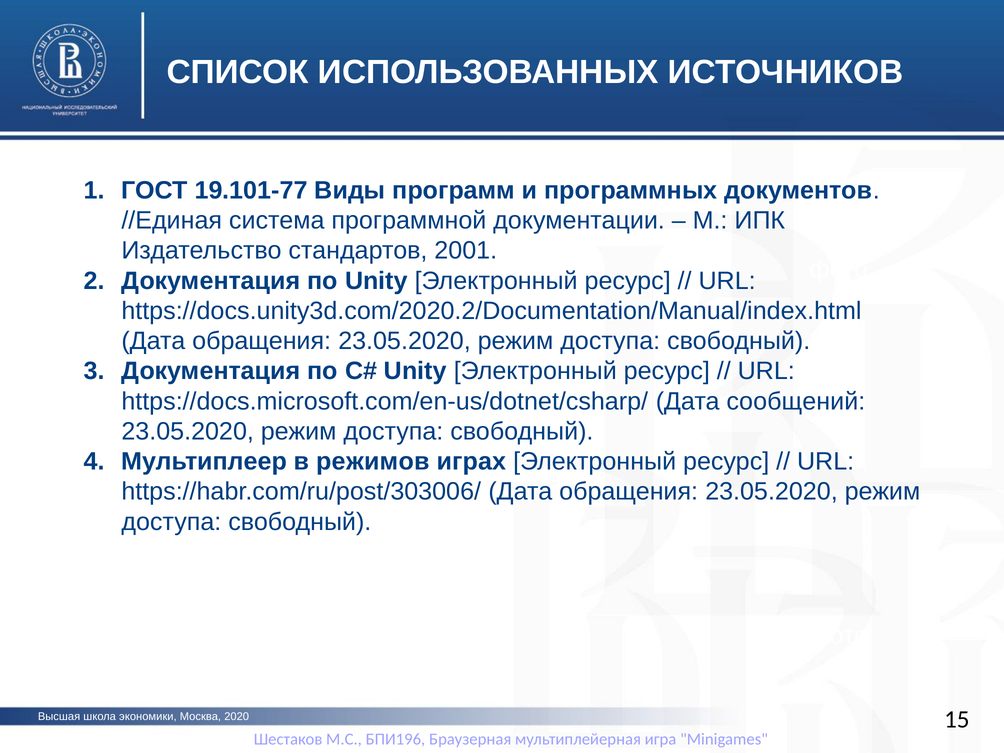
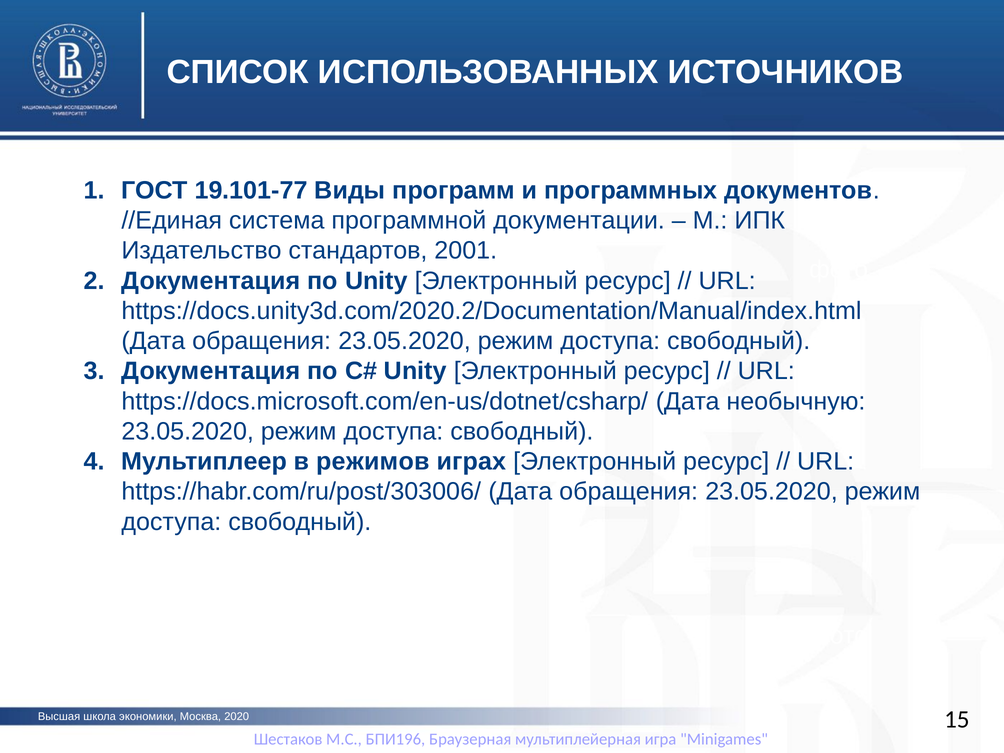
сообщений: сообщений -> необычную (796, 401)
